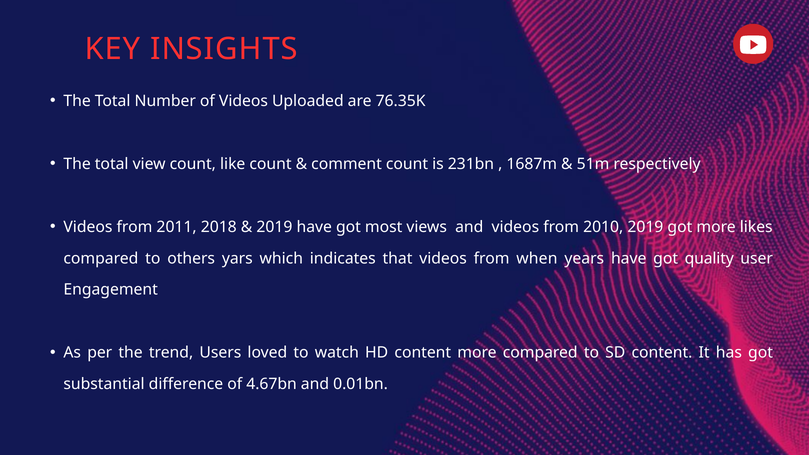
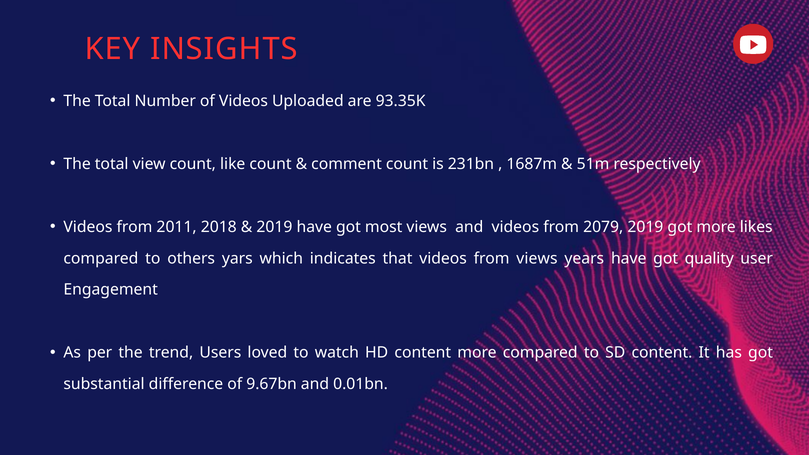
76.35K: 76.35K -> 93.35K (401, 101)
2010: 2010 -> 2079 (603, 227)
from when: when -> views (537, 258)
4.67bn: 4.67bn -> 9.67bn (272, 384)
